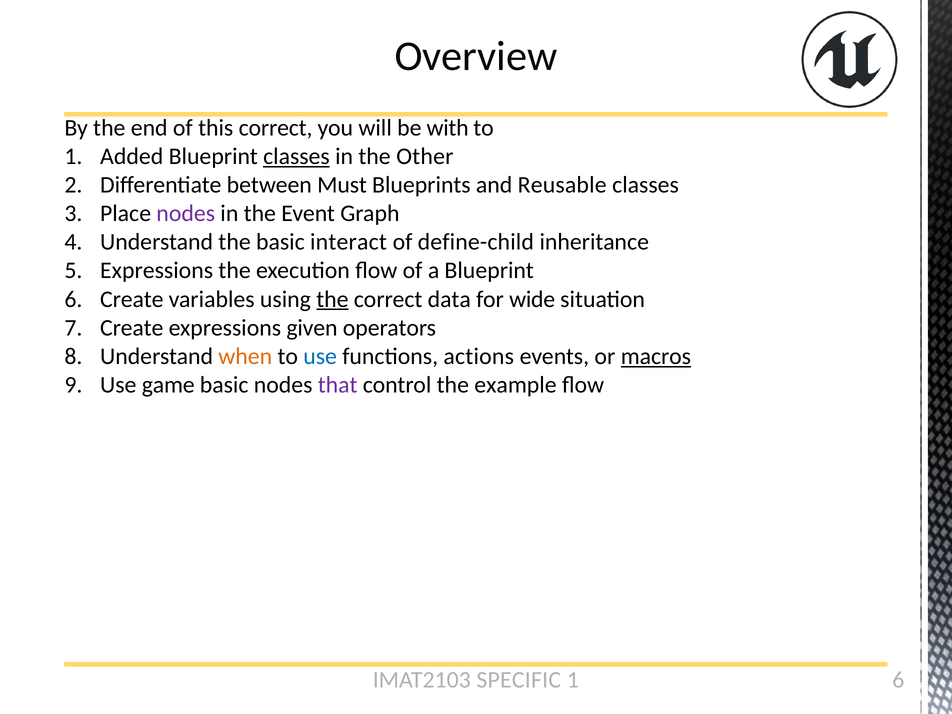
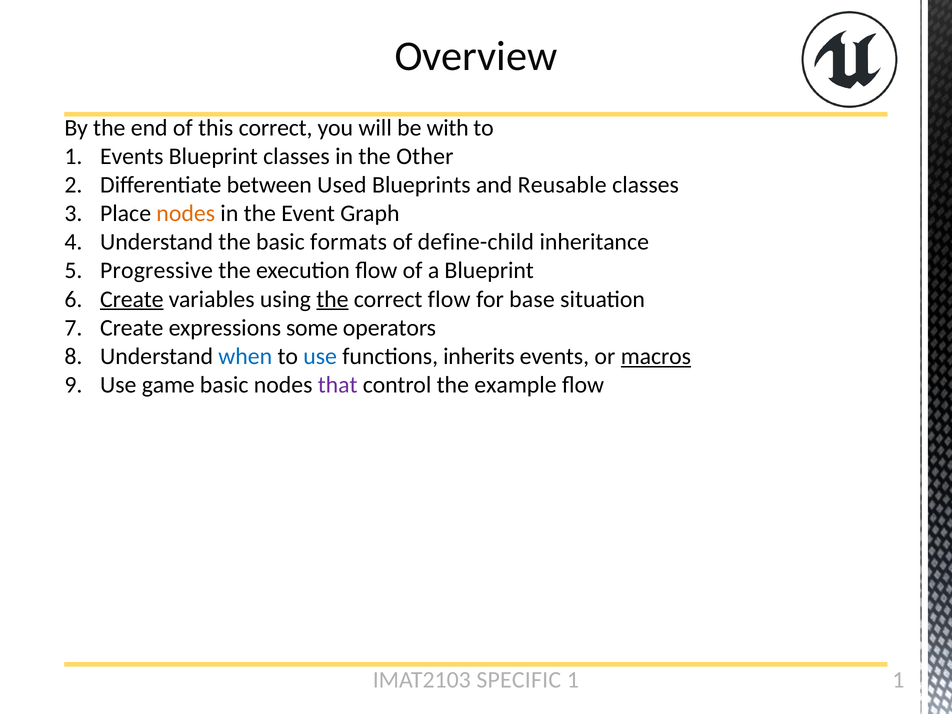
1 Added: Added -> Events (132, 156)
classes underline: present -> none (296, 156)
Must: Must -> Used (342, 185)
nodes colour: purple -> orange (186, 214)
interact: interact -> formats (348, 242)
Expressions: Expressions -> Progressive (157, 271)
Create underline: none -> present (132, 299)
correct data: data -> flow (449, 299)
wide: wide -> base (532, 299)
given: given -> some (312, 328)
when colour: orange -> blue (245, 356)
actions: actions -> inherits (479, 356)
1 6: 6 -> 1 (898, 680)
